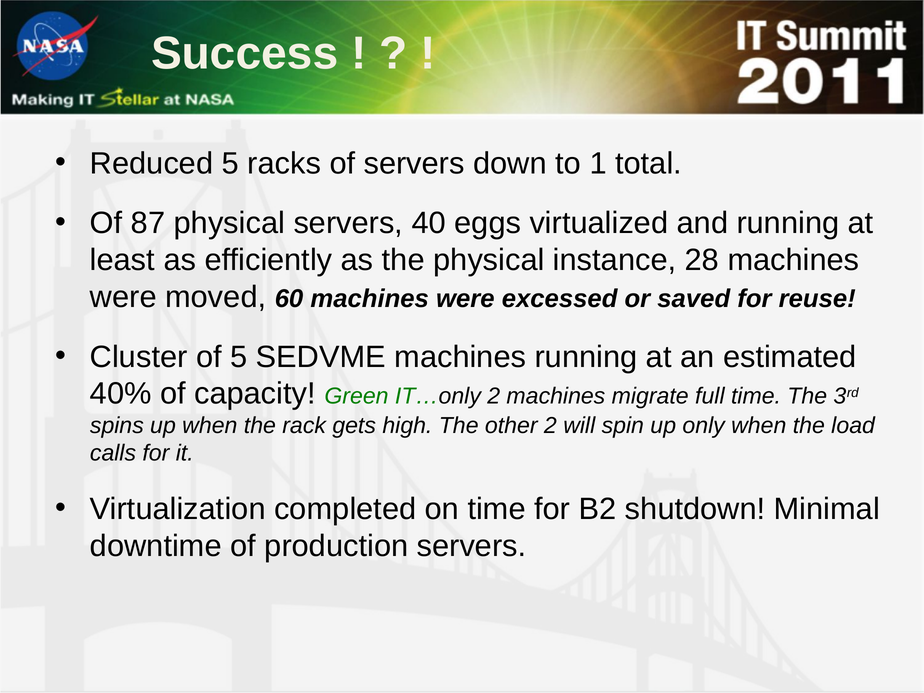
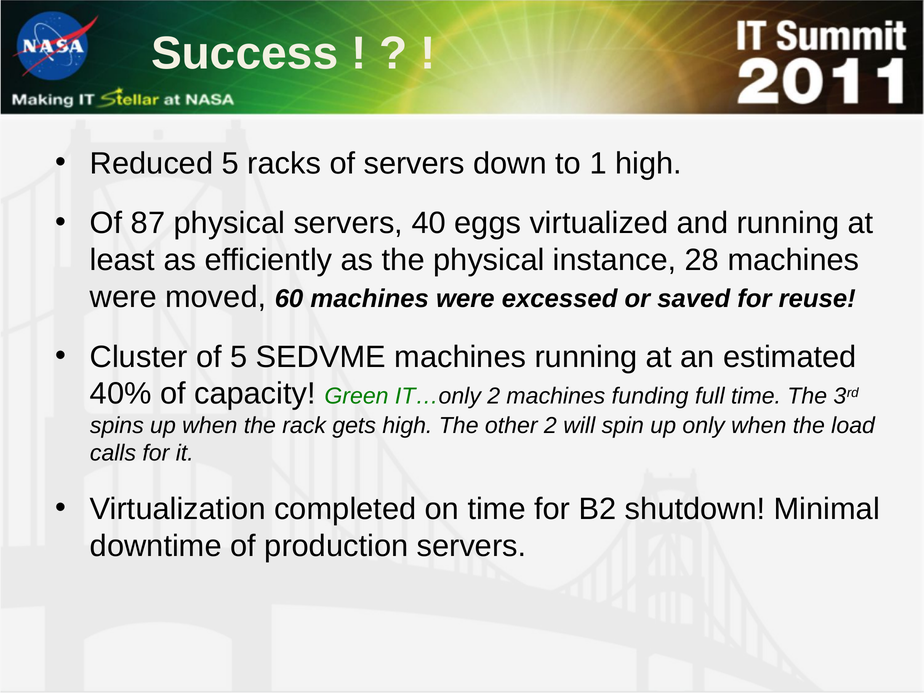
1 total: total -> high (649, 163)
migrate: migrate -> funding (650, 396)
